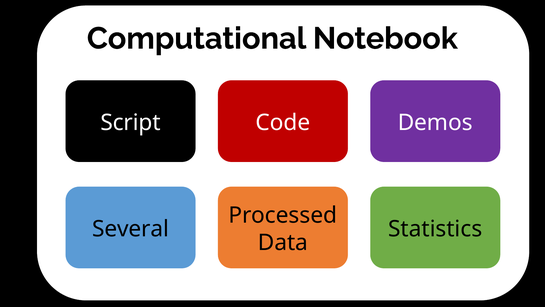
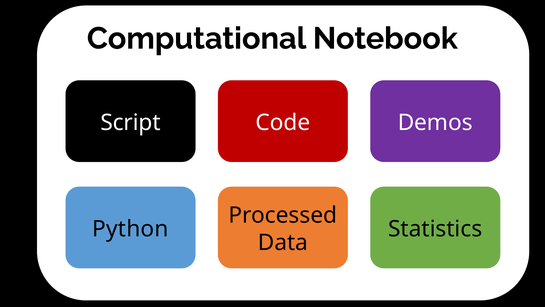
Several: Several -> Python (130, 229)
